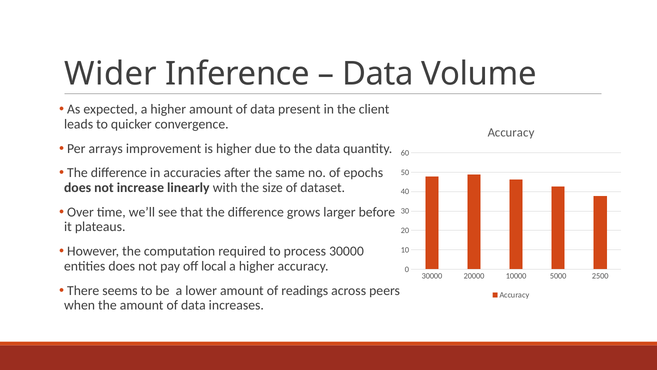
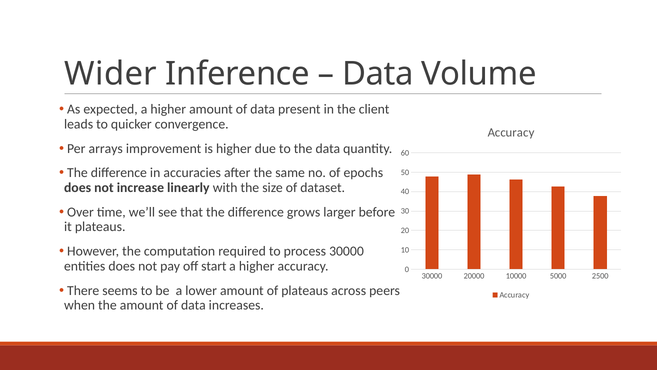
local: local -> start (214, 266)
of readings: readings -> plateaus (305, 290)
